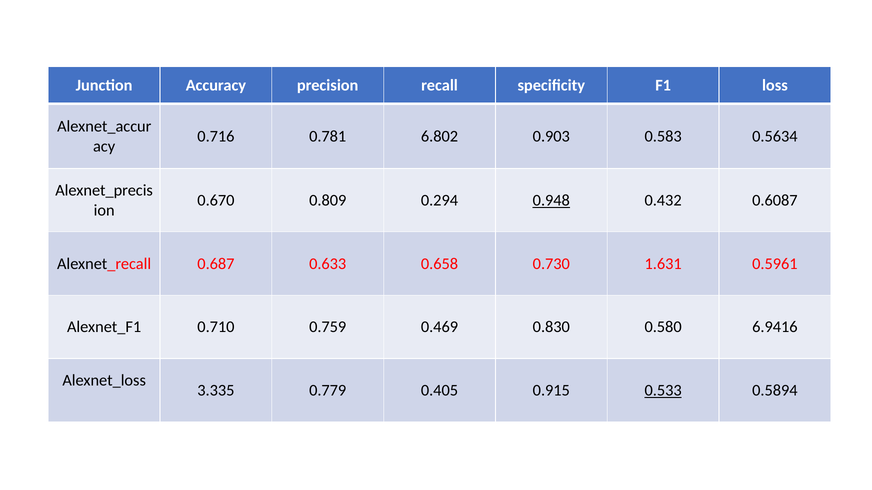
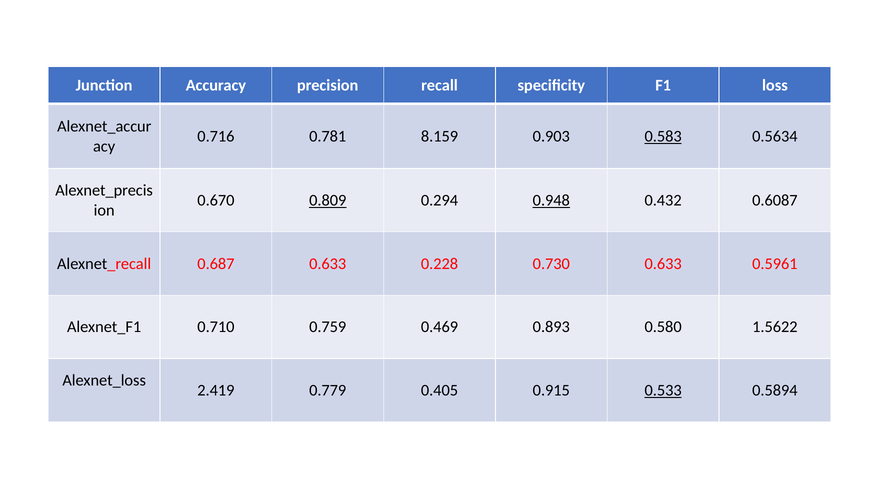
6.802: 6.802 -> 8.159 (440, 136)
0.583 underline: none -> present (663, 136)
0.809 underline: none -> present (328, 201)
0.658: 0.658 -> 0.228 (440, 264)
0.730 1.631: 1.631 -> 0.633 (663, 264)
0.830: 0.830 -> 0.893 (551, 327)
6.9416: 6.9416 -> 1.5622 (775, 327)
3.335: 3.335 -> 2.419 (216, 391)
